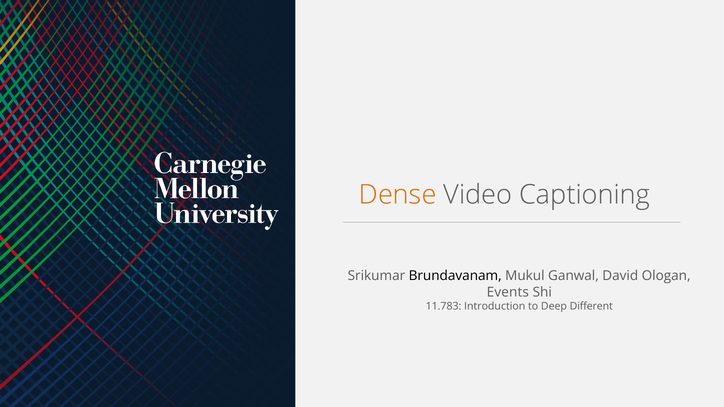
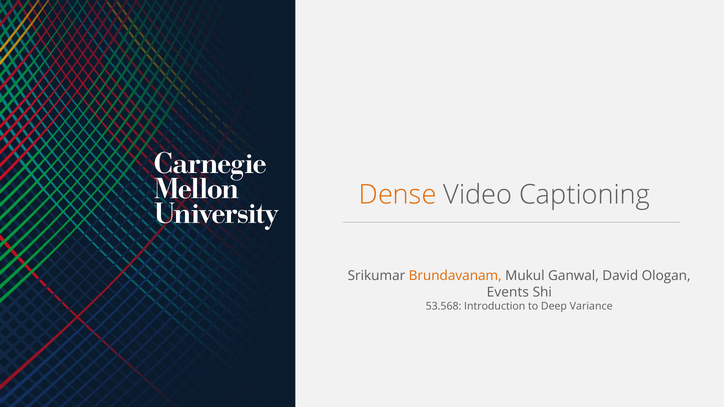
Brundavanam colour: black -> orange (455, 276)
11.783: 11.783 -> 53.568 (443, 307)
Different: Different -> Variance (591, 307)
